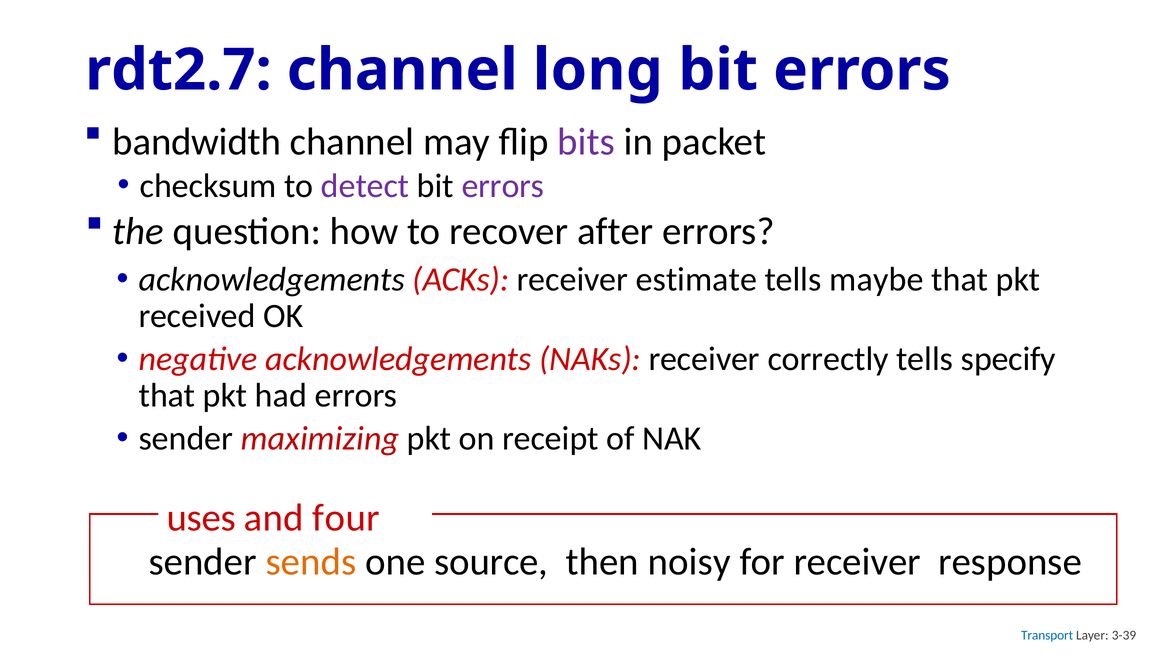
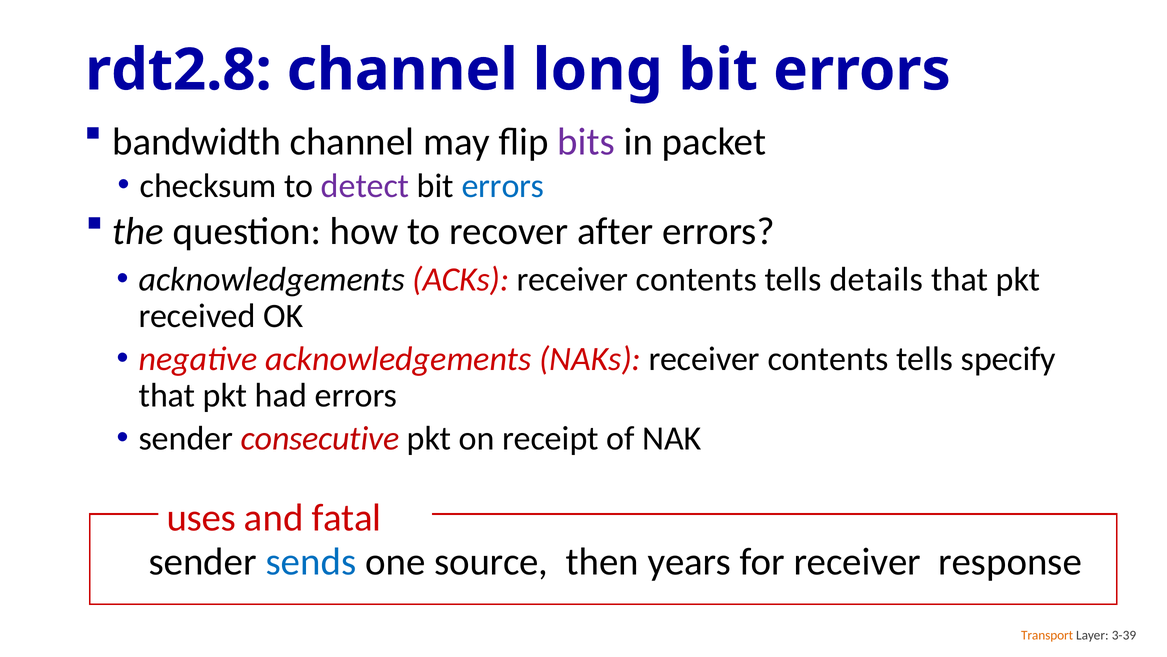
rdt2.7: rdt2.7 -> rdt2.8 (179, 70)
errors colour: purple -> blue (503, 186)
ACKs receiver estimate: estimate -> contents (696, 279)
maybe: maybe -> details (876, 279)
NAKs receiver correctly: correctly -> contents (828, 359)
maximizing: maximizing -> consecutive (320, 438)
four: four -> fatal (347, 517)
sends colour: orange -> blue (311, 561)
noisy: noisy -> years (689, 561)
Transport colour: blue -> orange (1047, 635)
